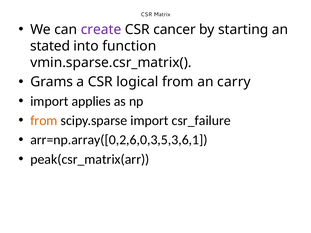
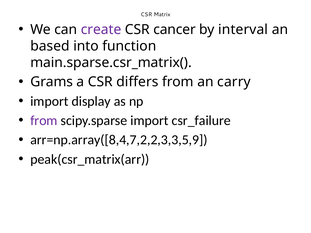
starting: starting -> interval (243, 29)
stated: stated -> based (50, 46)
vmin.sparse.csr_matrix(: vmin.sparse.csr_matrix( -> main.sparse.csr_matrix( (111, 63)
logical: logical -> differs (137, 82)
applies: applies -> display (91, 101)
from colour: orange -> purple (44, 121)
arr=np.array([0,2,6,0,3,5,3,6,1: arr=np.array([0,2,6,0,3,5,3,6,1 -> arr=np.array([8,4,7,2,2,3,3,5,9 (119, 140)
